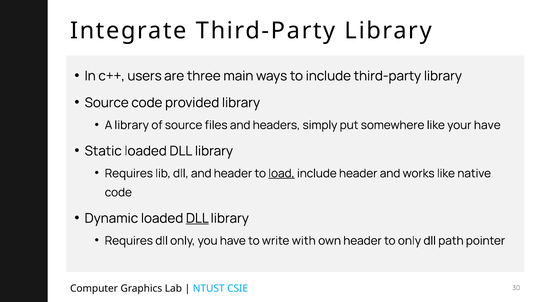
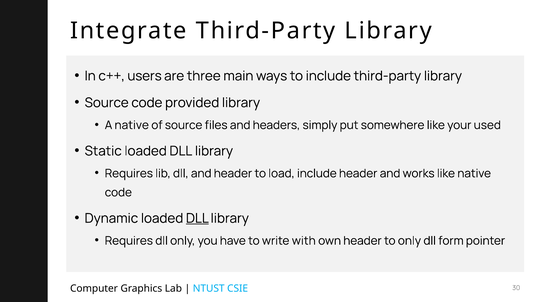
A library: library -> native (132, 125)
your have: have -> used (487, 125)
load underline: present -> none (282, 174)
path: path -> form (451, 241)
